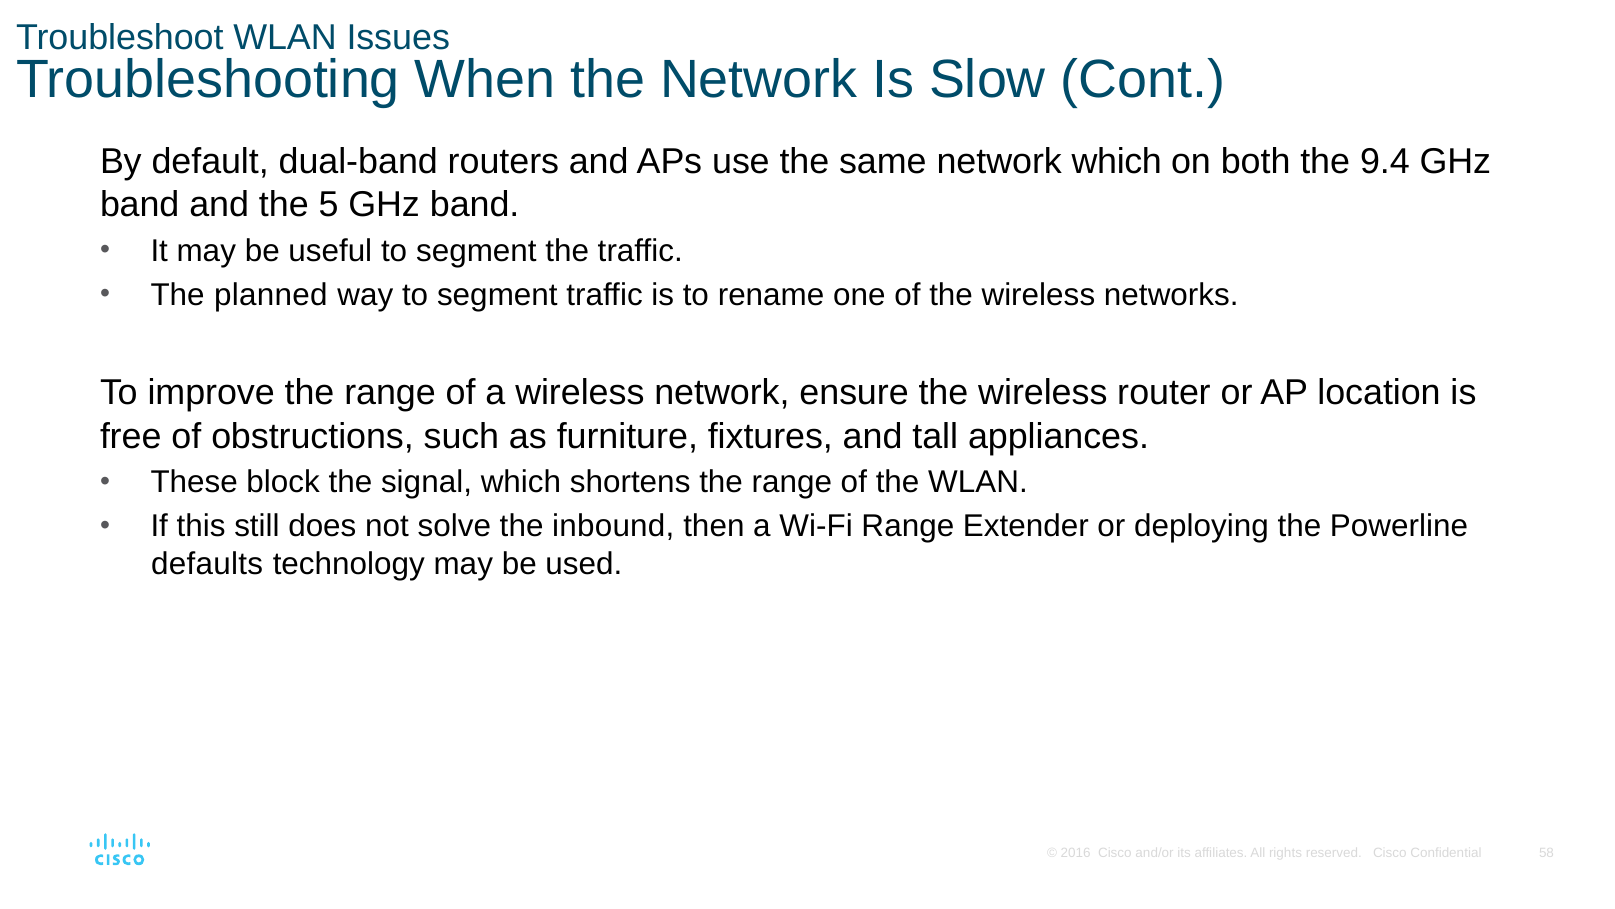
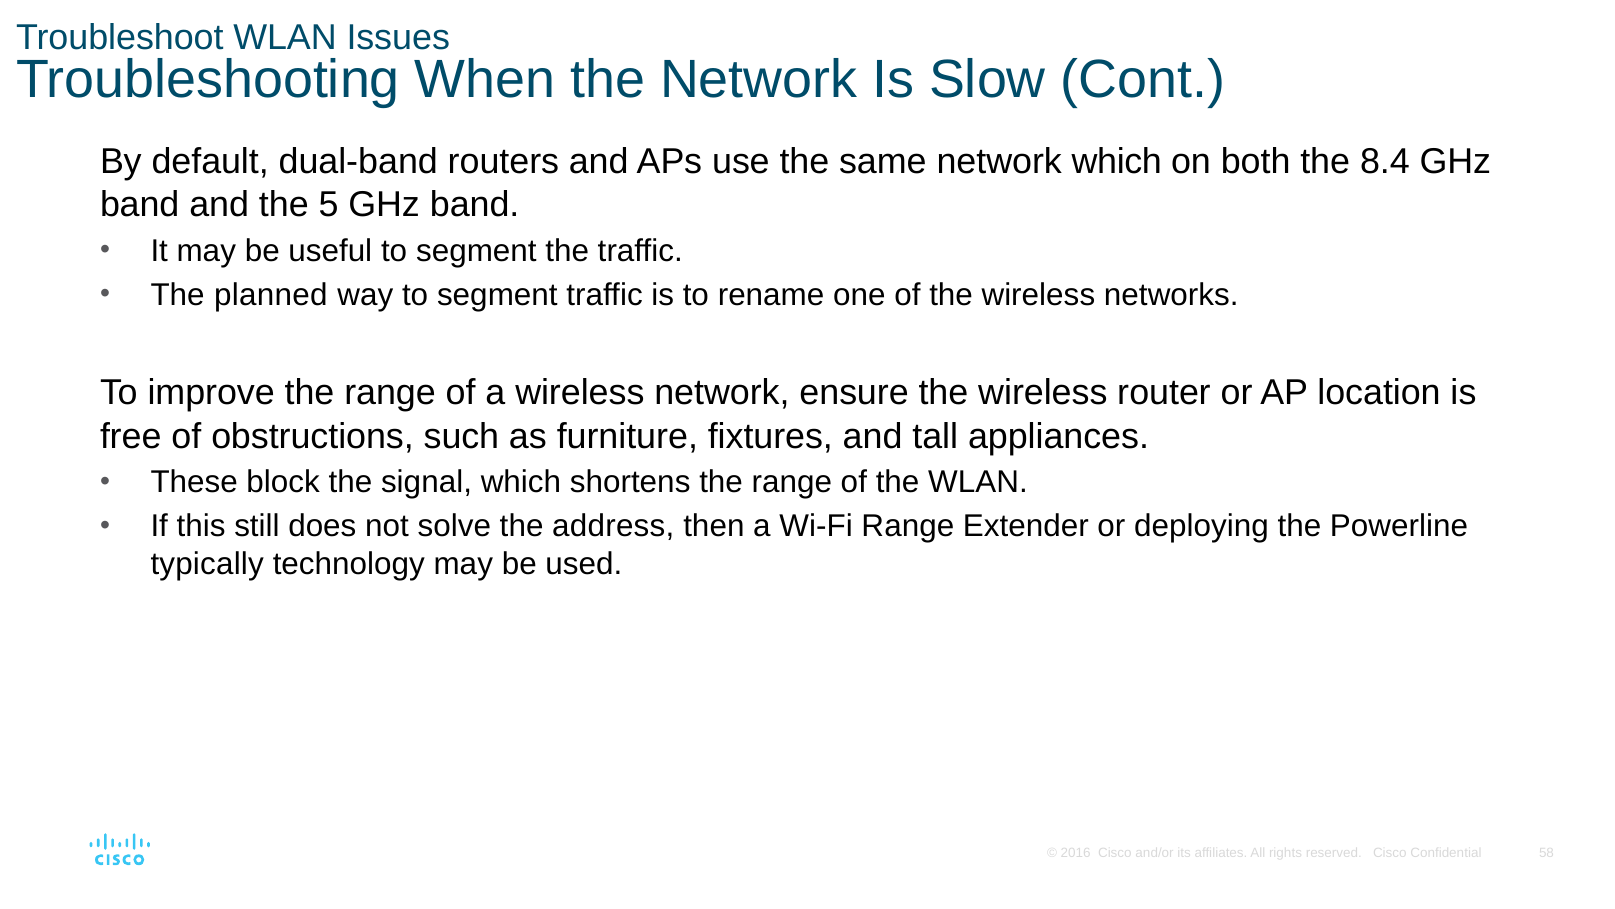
9.4: 9.4 -> 8.4 (1385, 161)
inbound: inbound -> address (613, 526)
defaults: defaults -> typically (207, 564)
